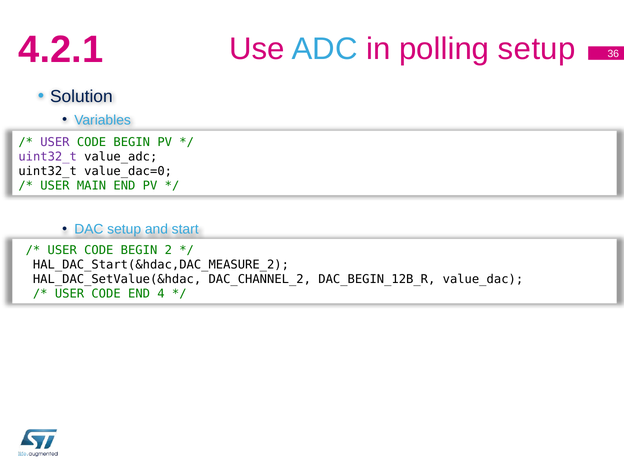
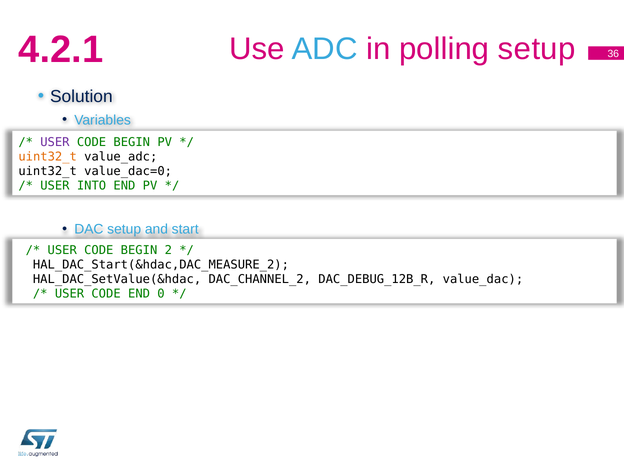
uint32_t colour: purple -> orange (48, 157)
MAIN: MAIN -> INTO (92, 186)
DAC_BEGIN_12B_R: DAC_BEGIN_12B_R -> DAC_DEBUG_12B_R (377, 279)
4: 4 -> 0 (161, 294)
